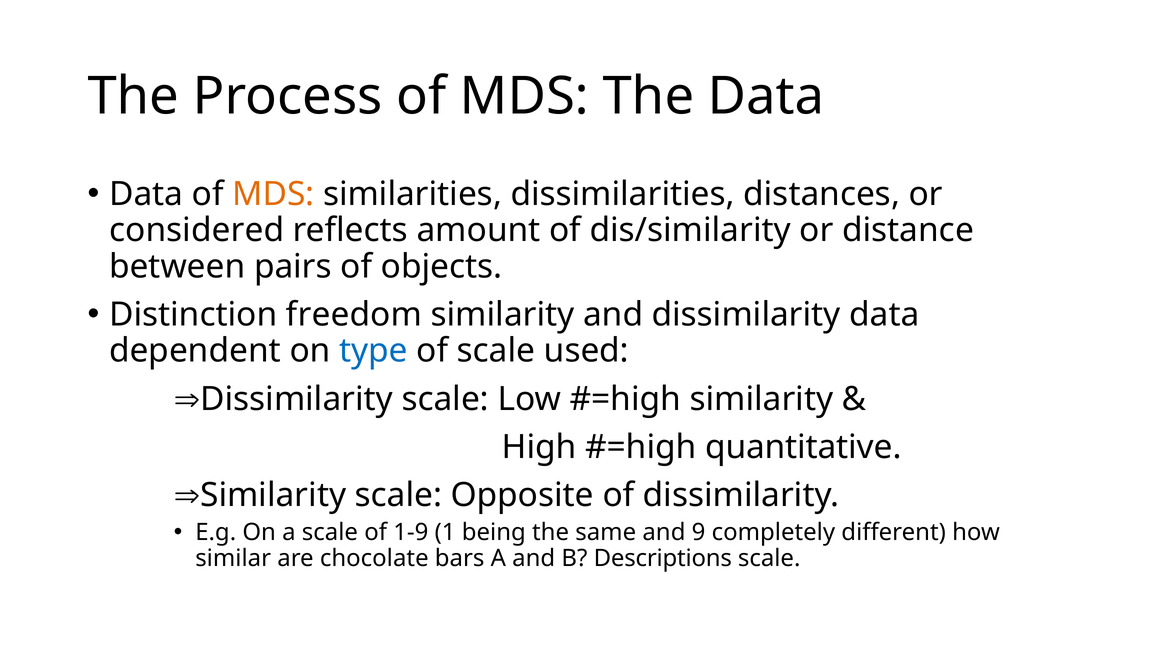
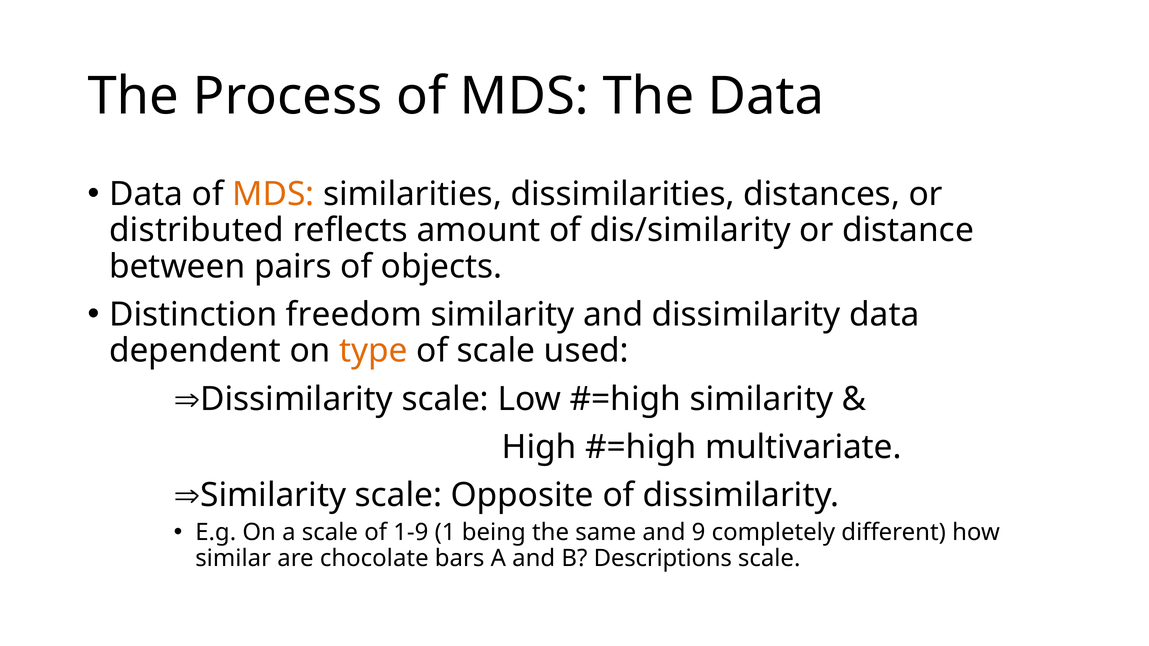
considered: considered -> distributed (197, 230)
type colour: blue -> orange (373, 351)
quantitative: quantitative -> multivariate (803, 447)
